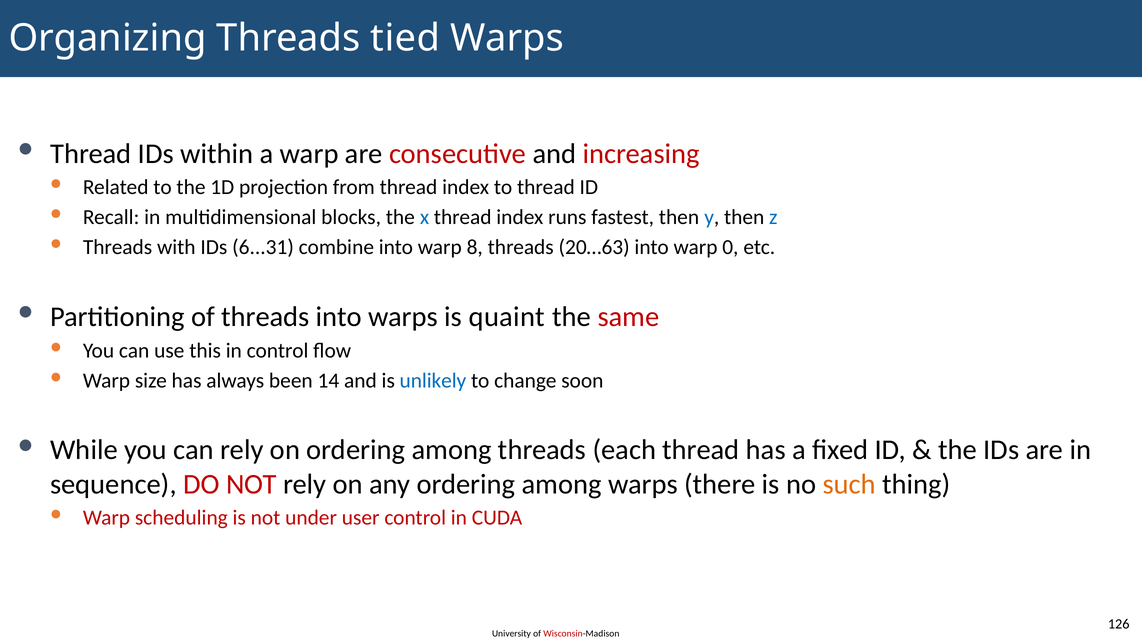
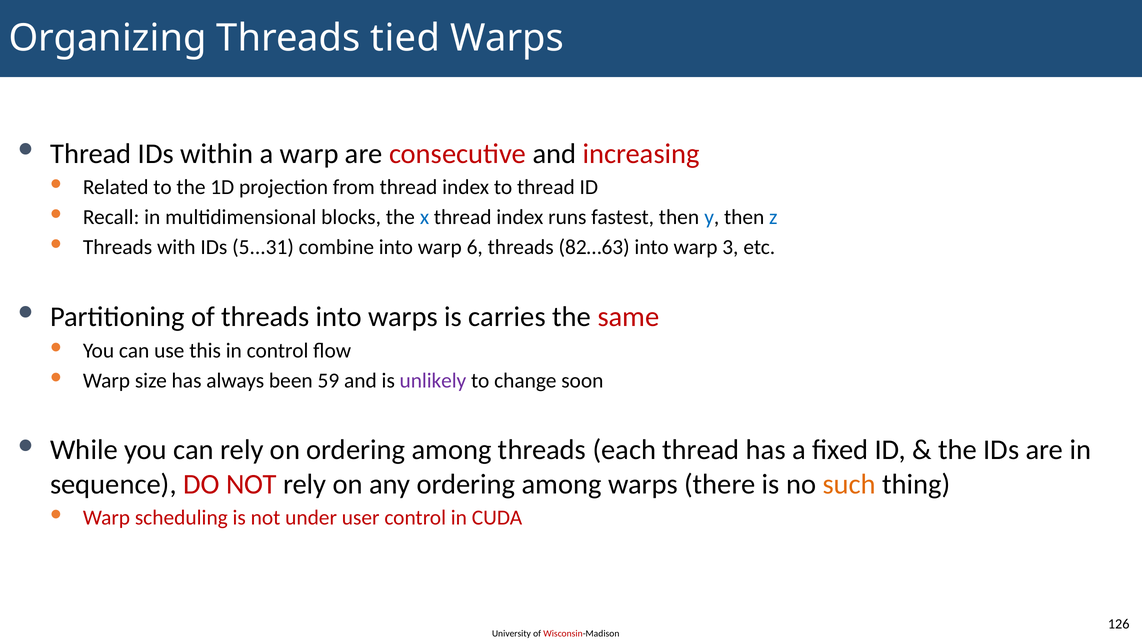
6...31: 6...31 -> 5...31 (263, 247)
8: 8 -> 6 (475, 247)
20…63: 20…63 -> 82…63 (594, 247)
0: 0 -> 3 (730, 247)
quaint: quaint -> carries (507, 317)
14: 14 -> 59 (328, 381)
unlikely colour: blue -> purple (433, 381)
